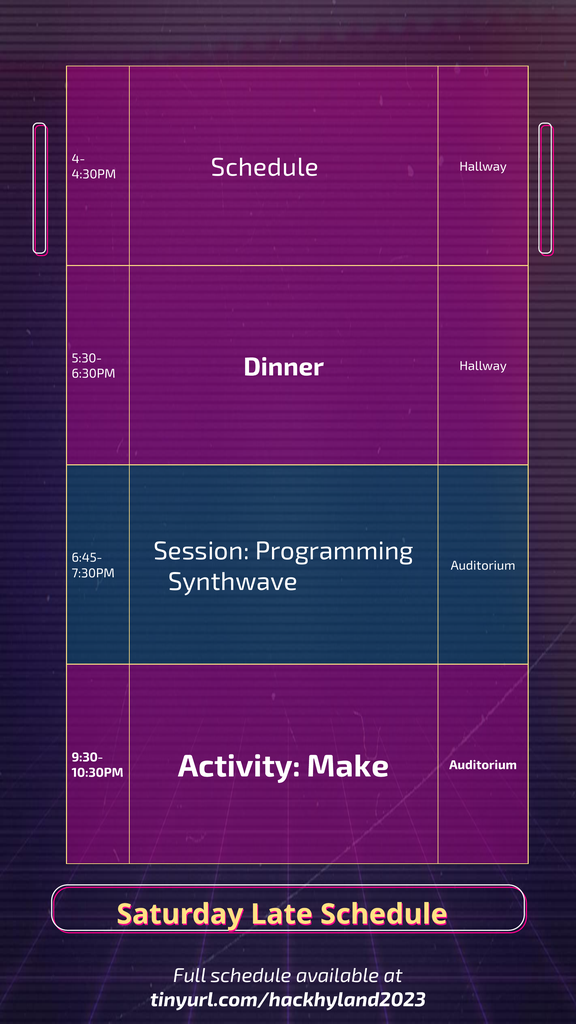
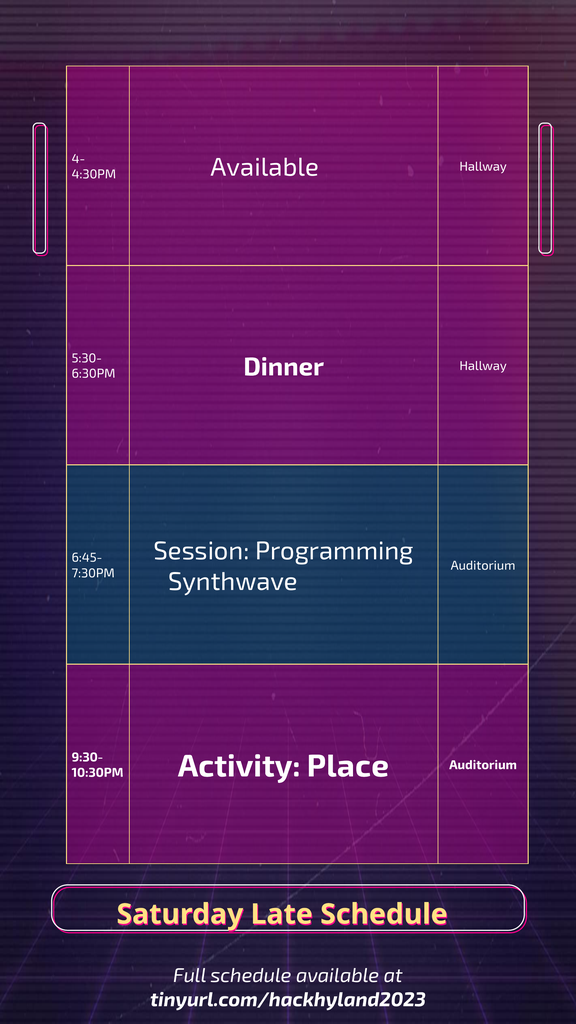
Schedule: Schedule -> Available (265, 168)
Make: Make -> Place (348, 766)
